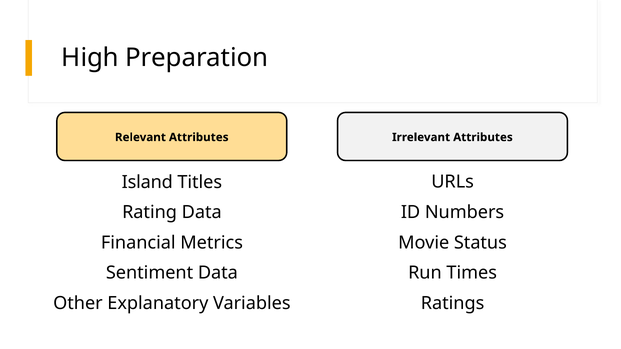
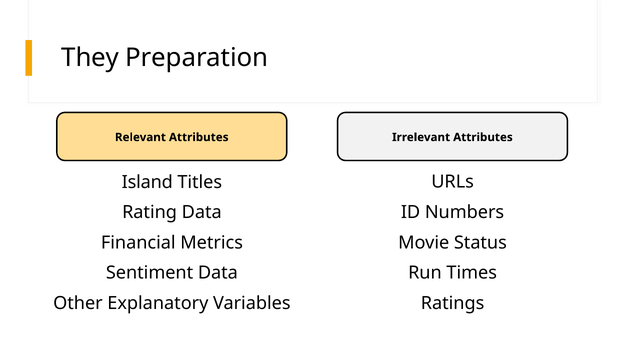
High: High -> They (90, 58)
